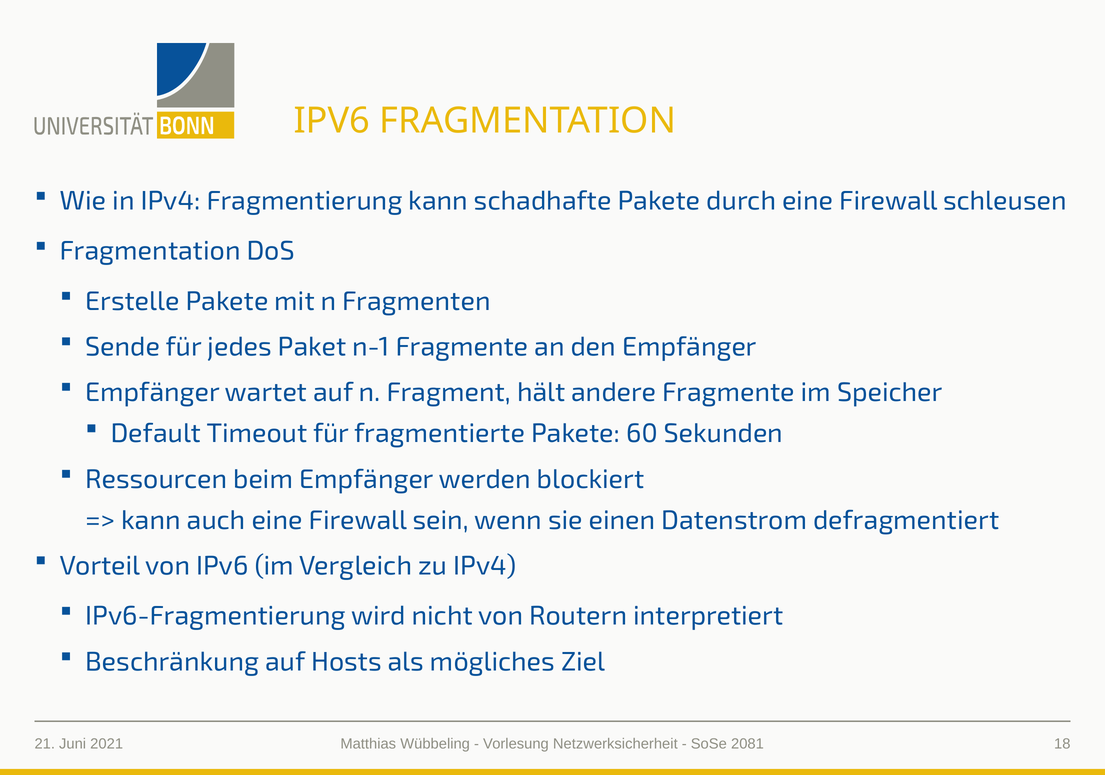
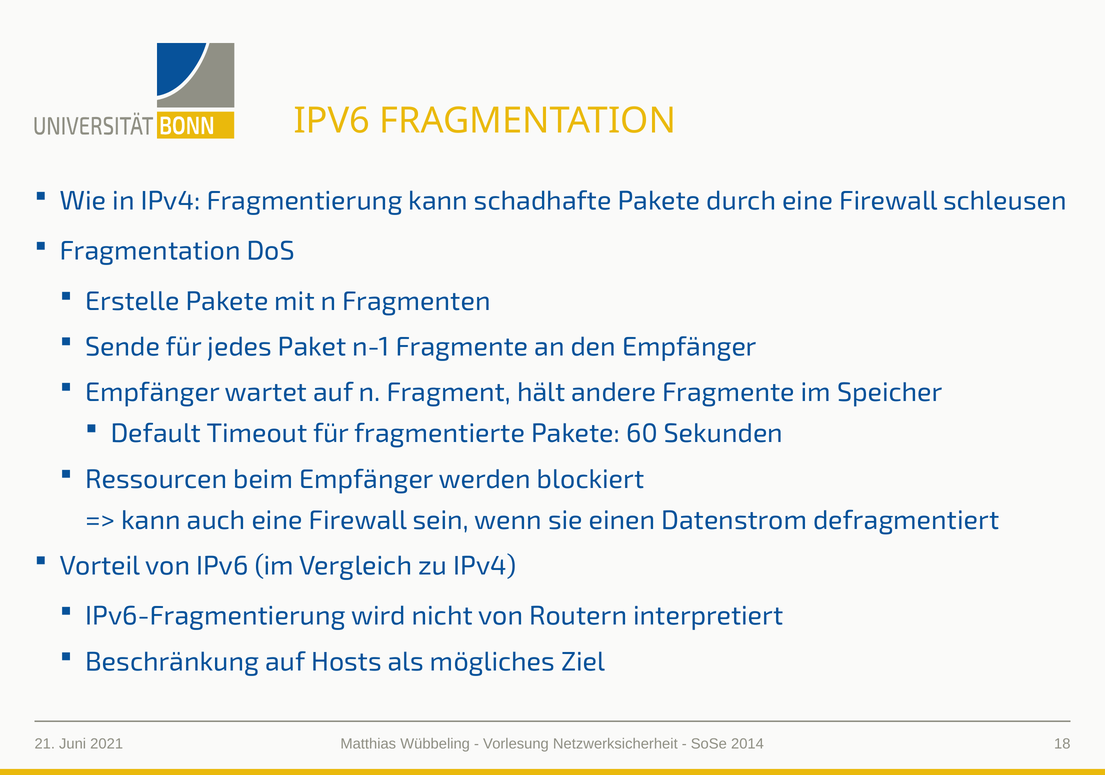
2081: 2081 -> 2014 (747, 744)
